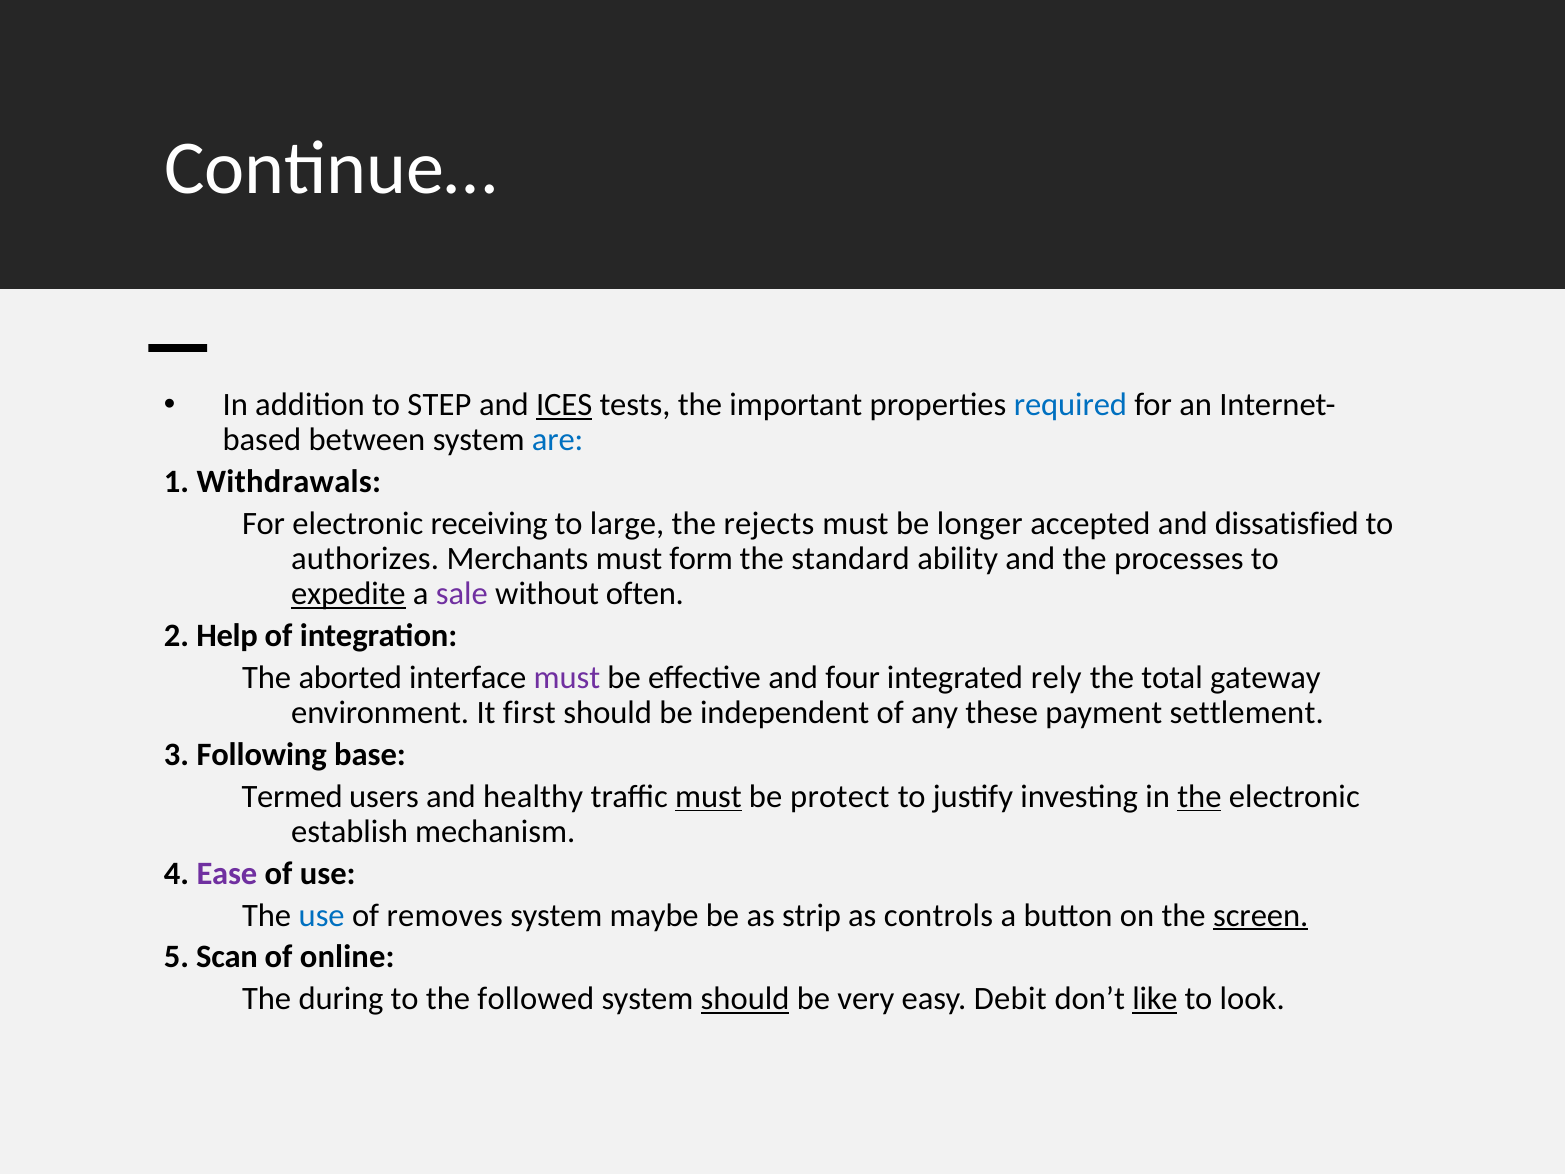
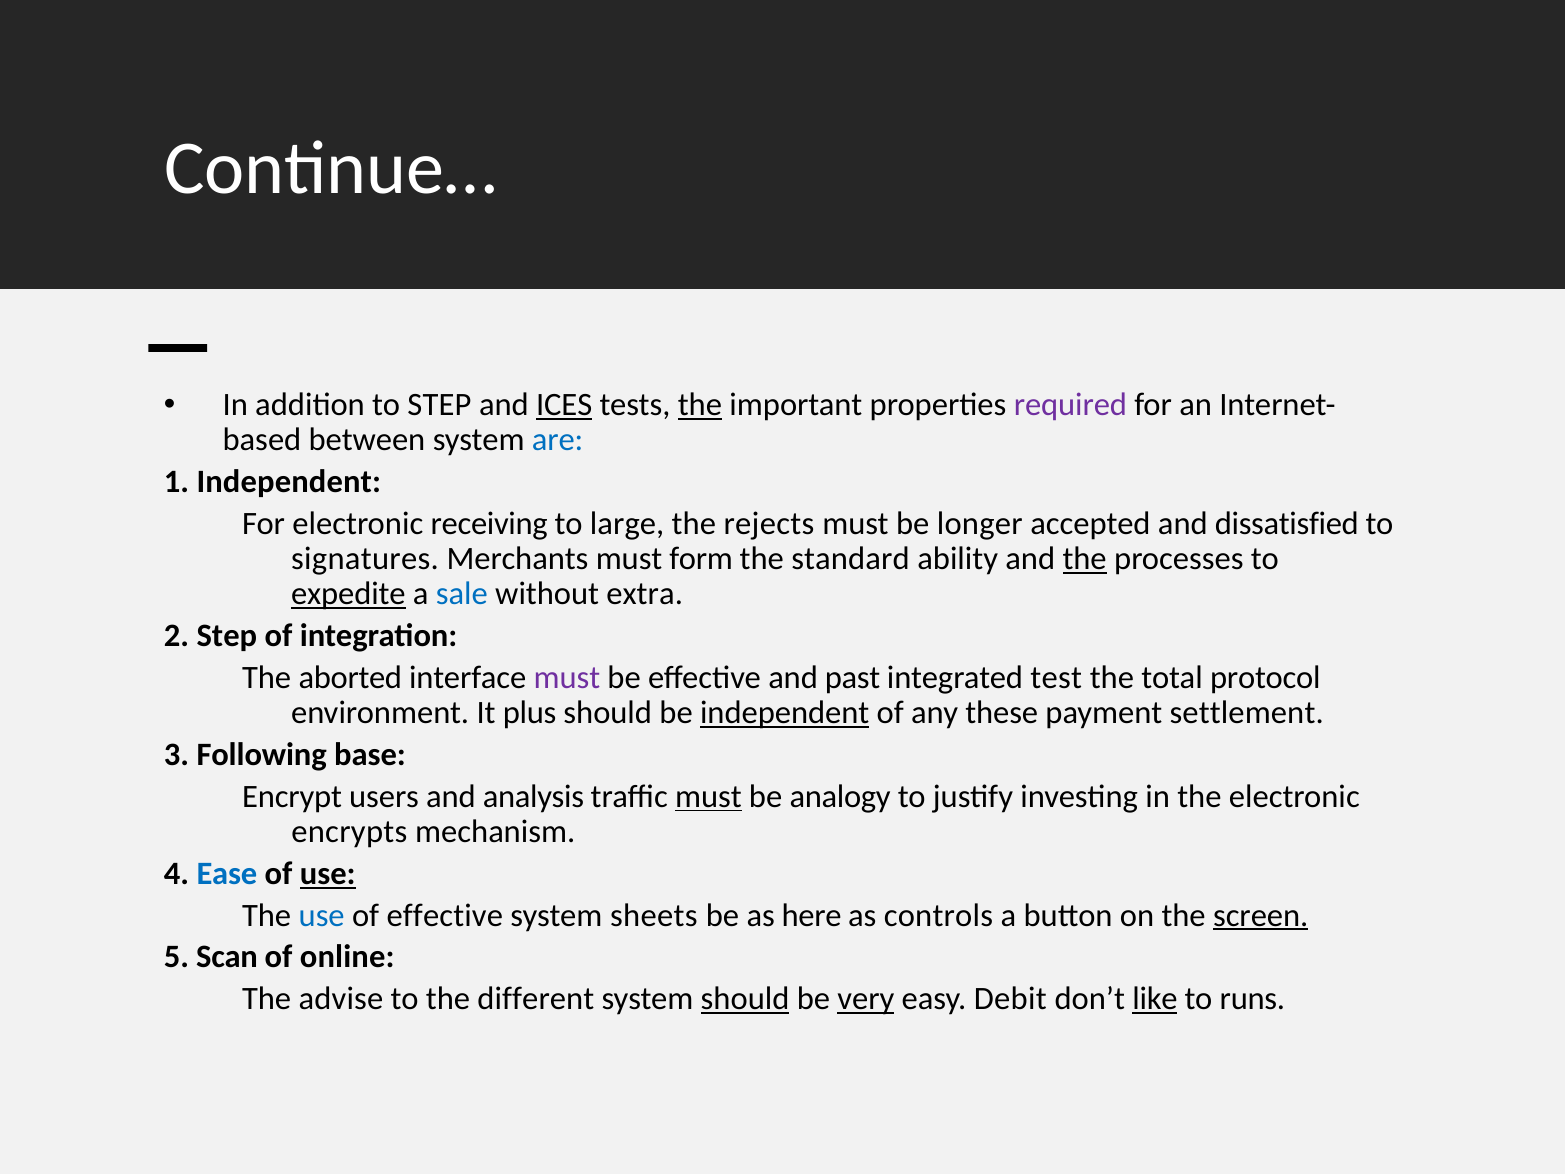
the underline: none -> present (700, 405)
required colour: blue -> purple (1070, 405)
1 Withdrawals: Withdrawals -> Independent (289, 482)
authorizes: authorizes -> signatures (365, 559)
the underline: none -> present (1085, 559)
sale colour: purple -> blue (462, 594)
often: often -> extra (645, 594)
2 Help: Help -> Step (227, 636)
four: four -> past (853, 678)
rely: rely -> test (1056, 678)
gateway: gateway -> protocol (1265, 678)
first: first -> plus (530, 713)
independent underline: none -> present (785, 713)
Termed: Termed -> Encrypt (292, 796)
healthy: healthy -> analysis (533, 796)
protect: protect -> analogy (840, 796)
the underline: present -> none (1199, 796)
establish: establish -> encrypts (349, 832)
Ease colour: purple -> blue (227, 873)
use underline: none -> present (328, 873)
of removes: removes -> effective (445, 915)
maybe: maybe -> sheets (654, 915)
strip: strip -> here (812, 915)
during: during -> advise (341, 999)
followed: followed -> different (536, 999)
very underline: none -> present (866, 999)
look: look -> runs (1252, 999)
